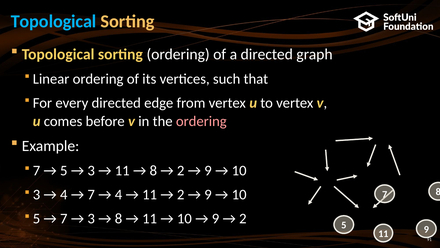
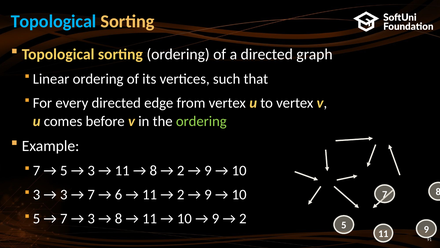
ordering colour: pink -> light green (201, 121)
4: 4 -> 3 (64, 194)
4: 4 -> 6 (119, 194)
